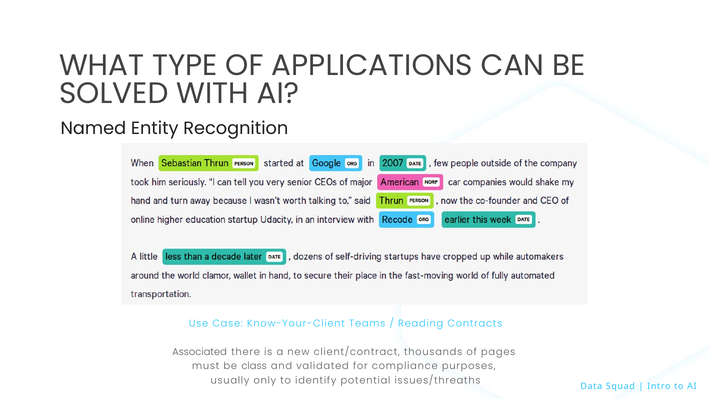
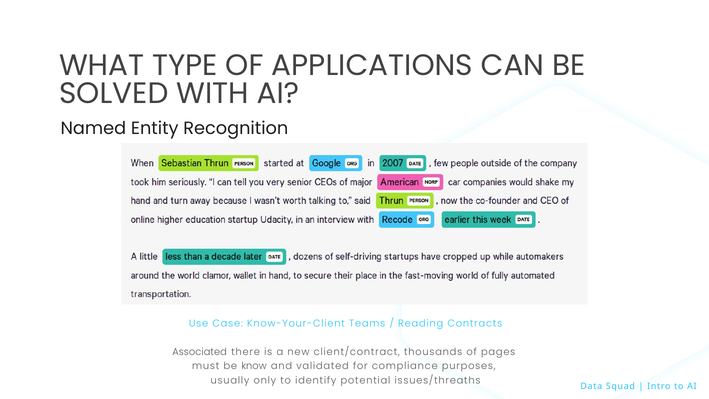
class: class -> know (254, 366)
